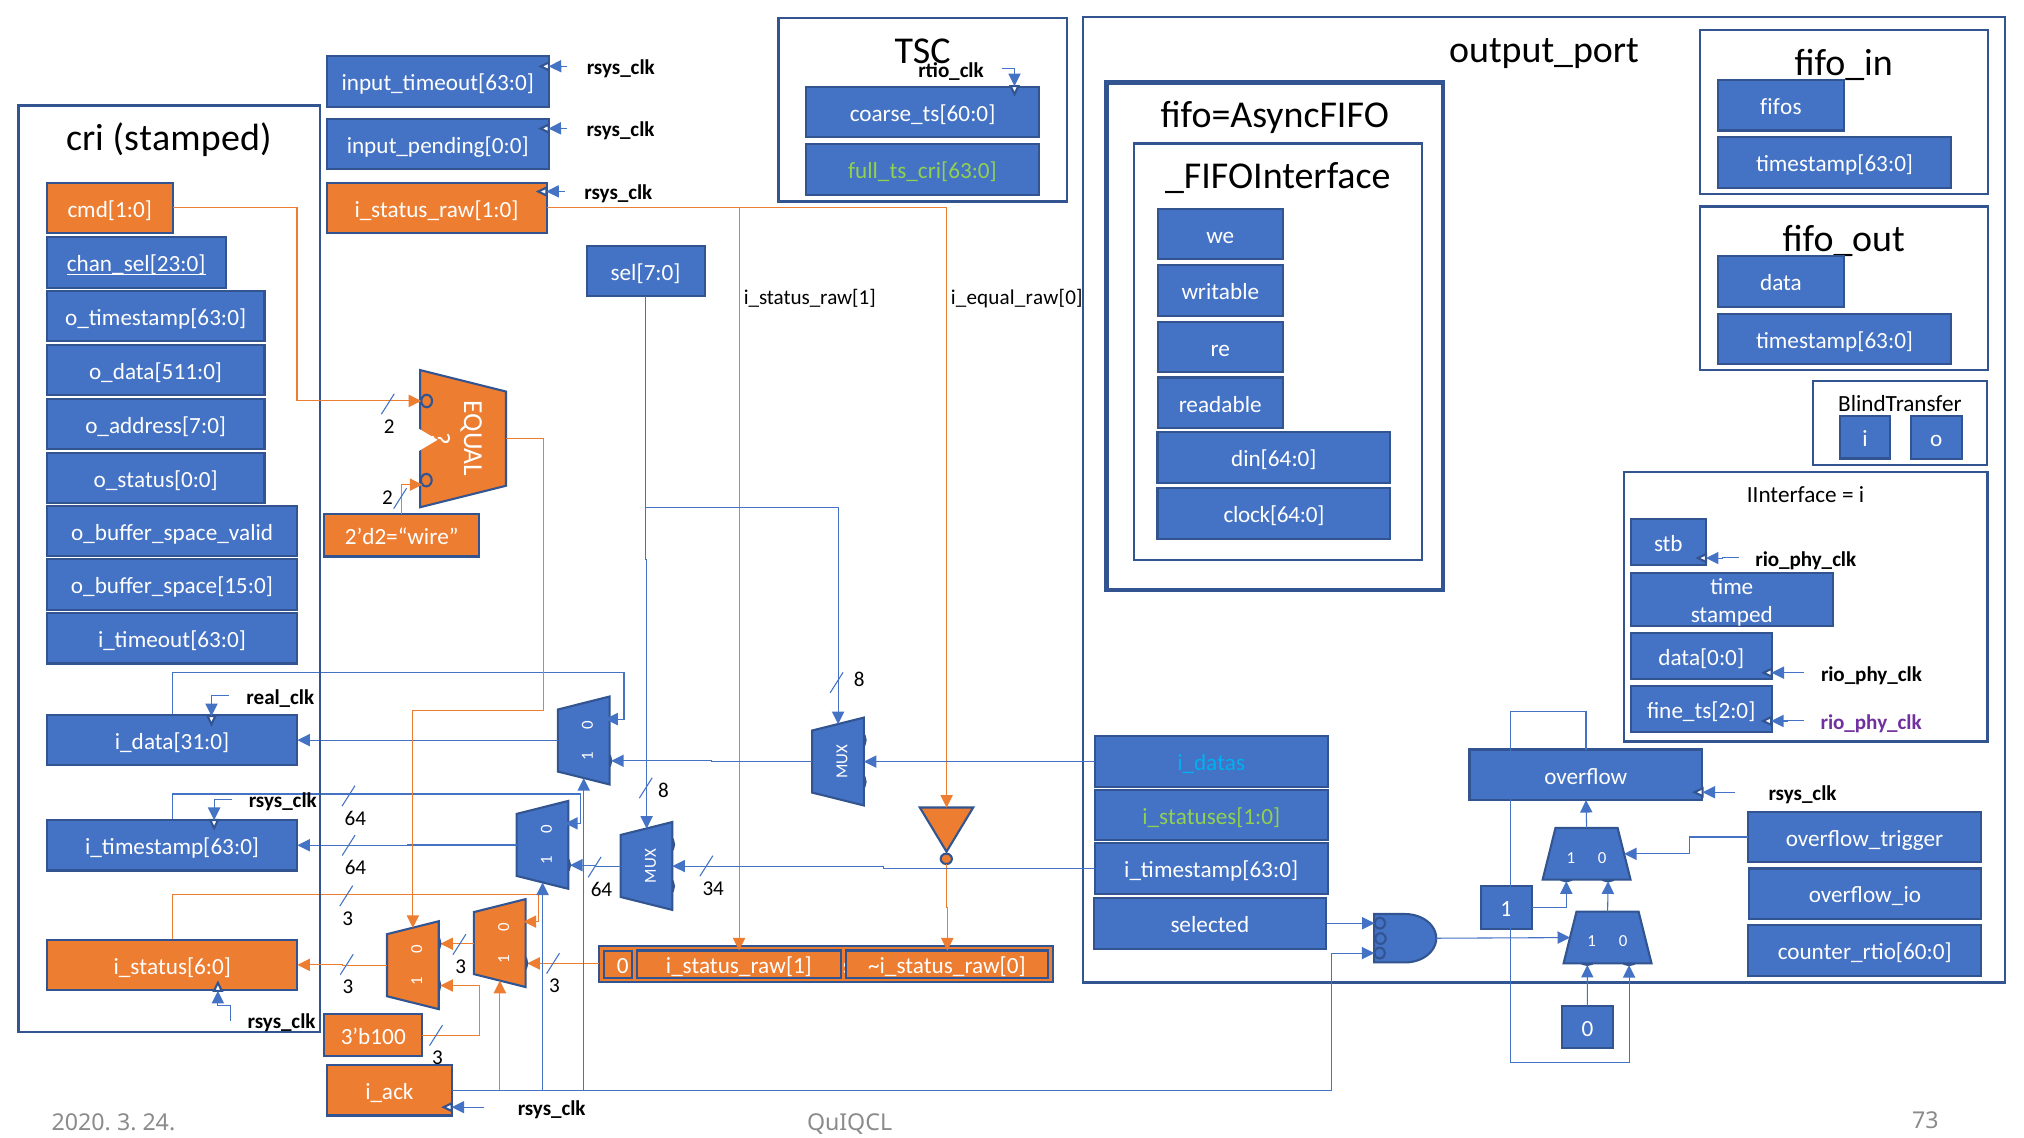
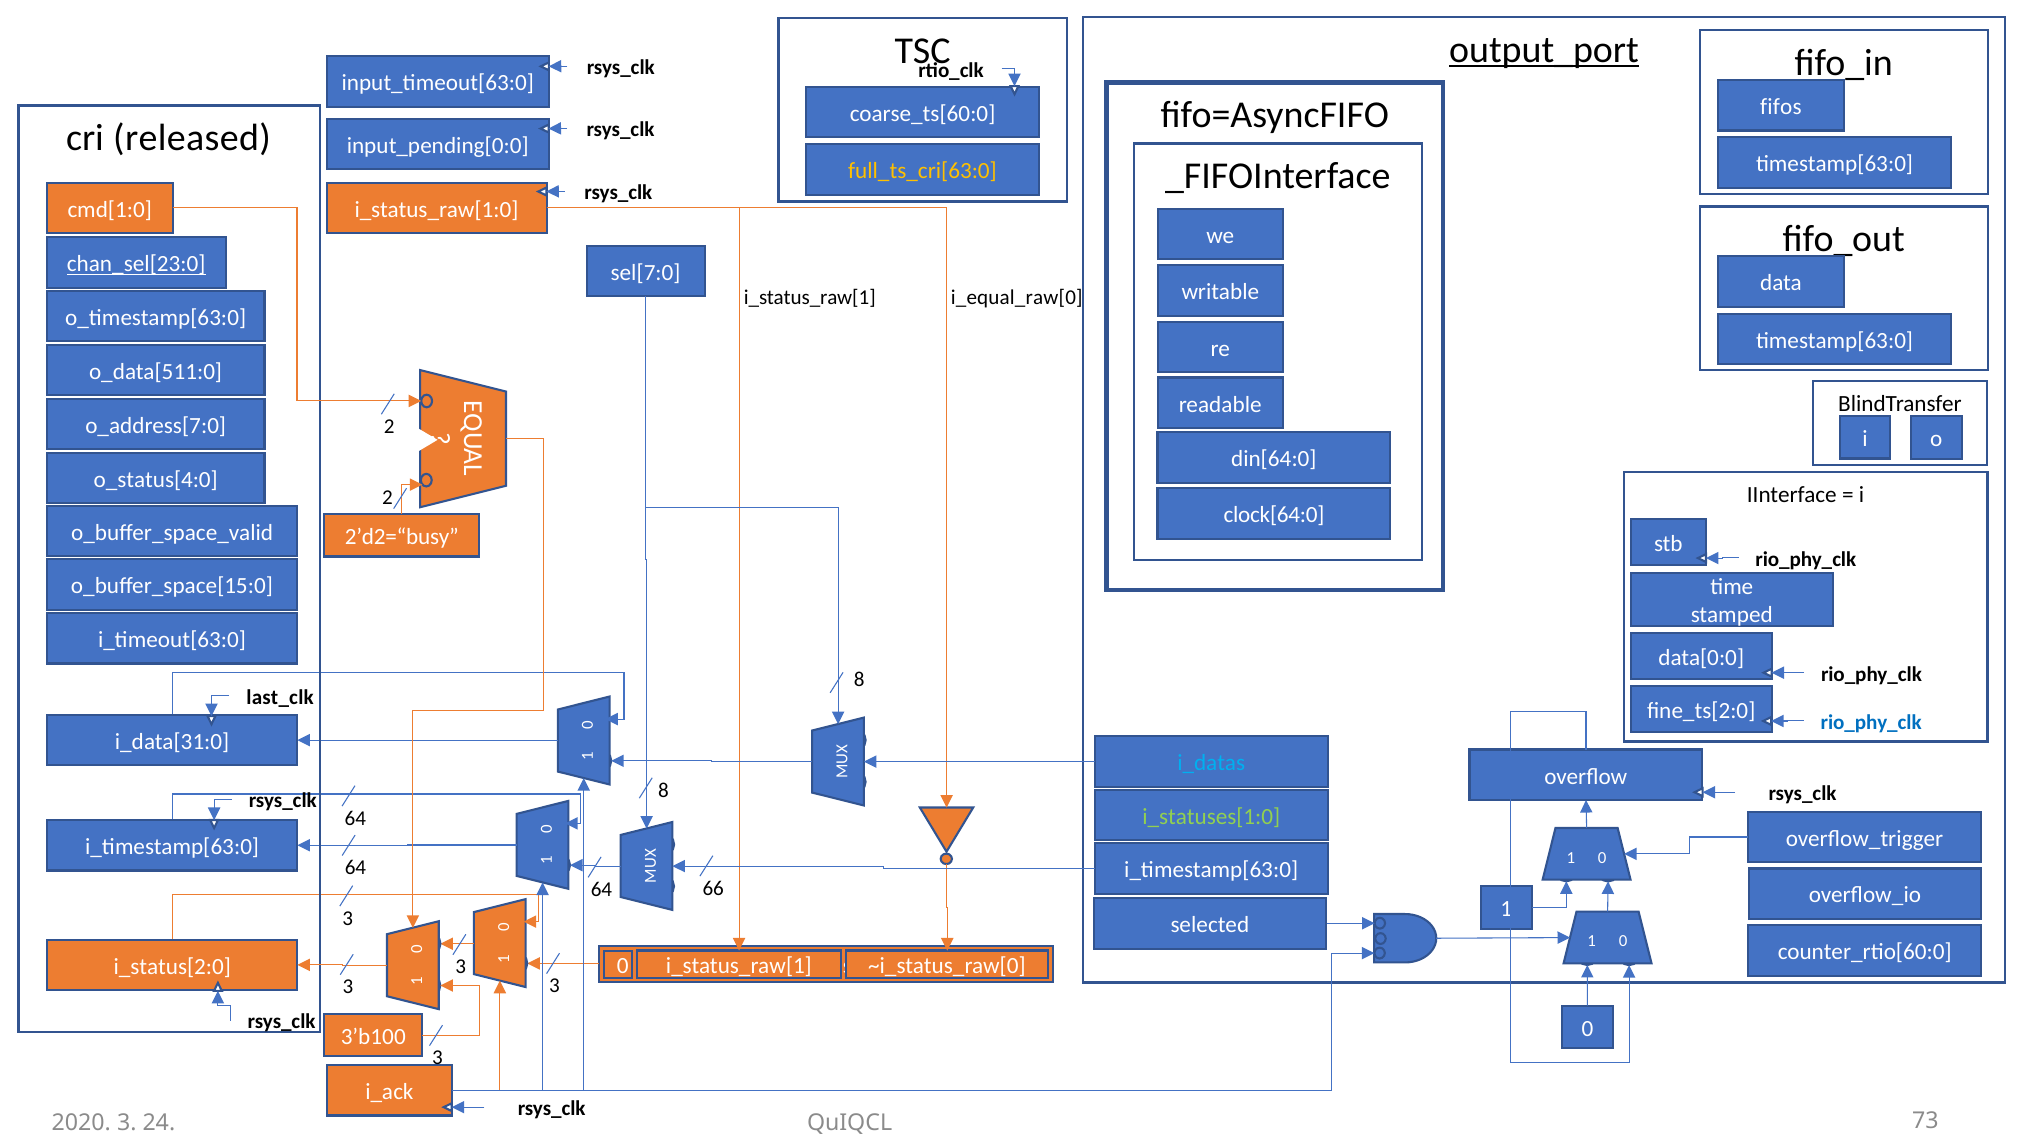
output_port underline: none -> present (1544, 50)
cri stamped: stamped -> released (192, 138)
full_ts_cri[63:0 colour: light green -> yellow (922, 171)
o_status[0:0: o_status[0:0 -> o_status[4:0 (156, 480)
2’d2=“wire: 2’d2=“wire -> 2’d2=“busy (402, 537)
real_clk: real_clk -> last_clk (280, 697)
rio_phy_clk colour: purple -> blue (1871, 723)
34: 34 -> 66 (713, 889)
i_status[6:0: i_status[6:0 -> i_status[2:0 (172, 967)
